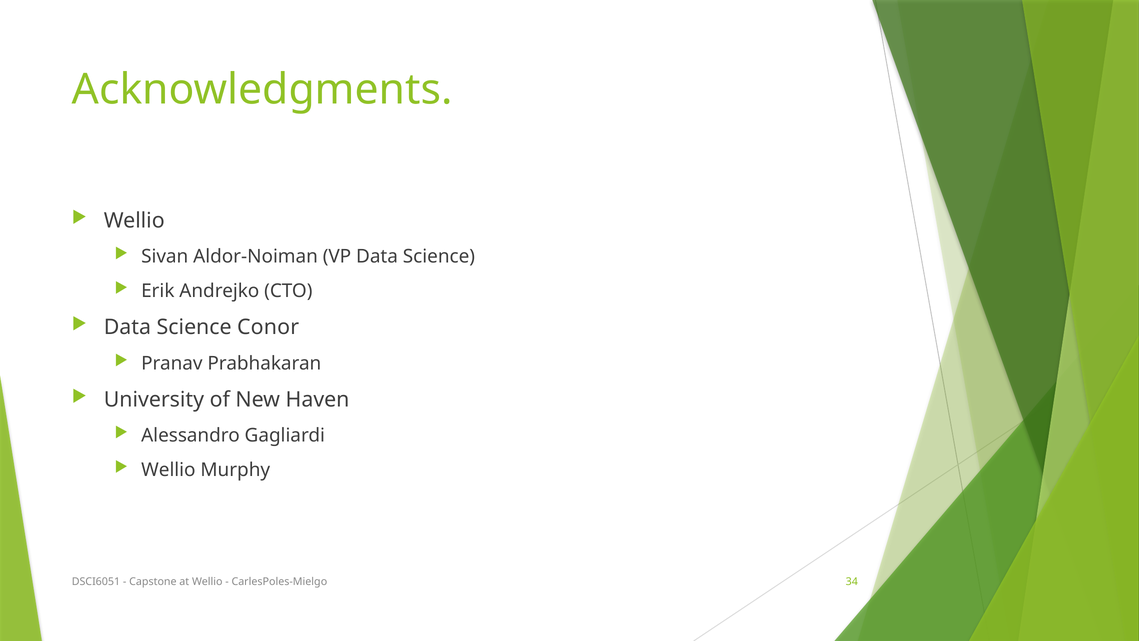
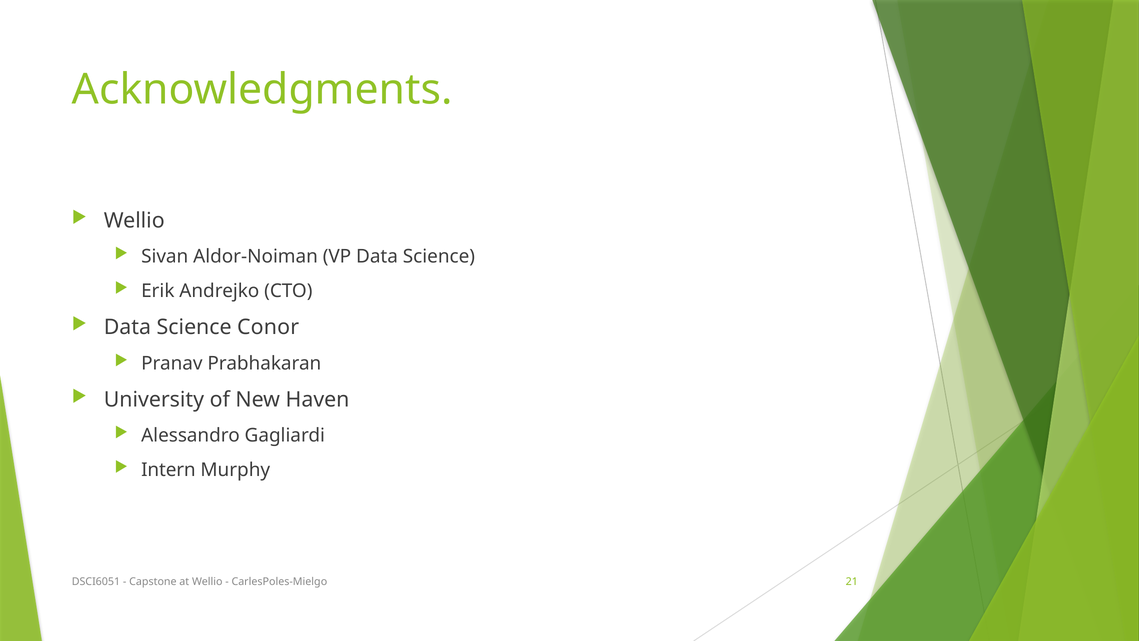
Wellio: Wellio -> Intern (168, 470)
34: 34 -> 21 (852, 581)
